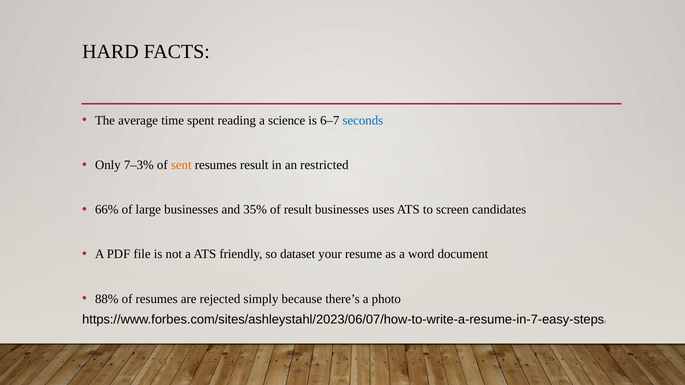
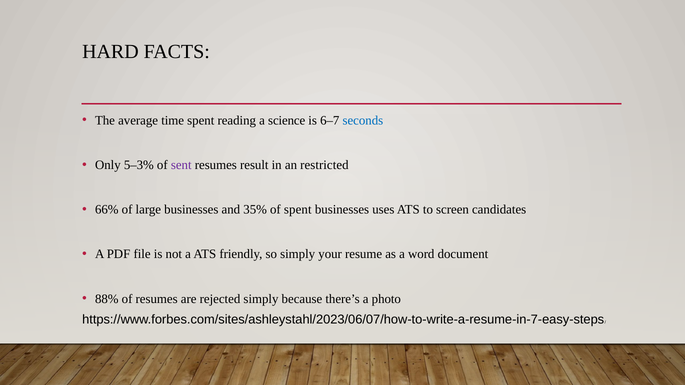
7–3%: 7–3% -> 5–3% (139, 165)
sent colour: orange -> purple (181, 165)
of result: result -> spent (298, 210)
so dataset: dataset -> simply (298, 254)
